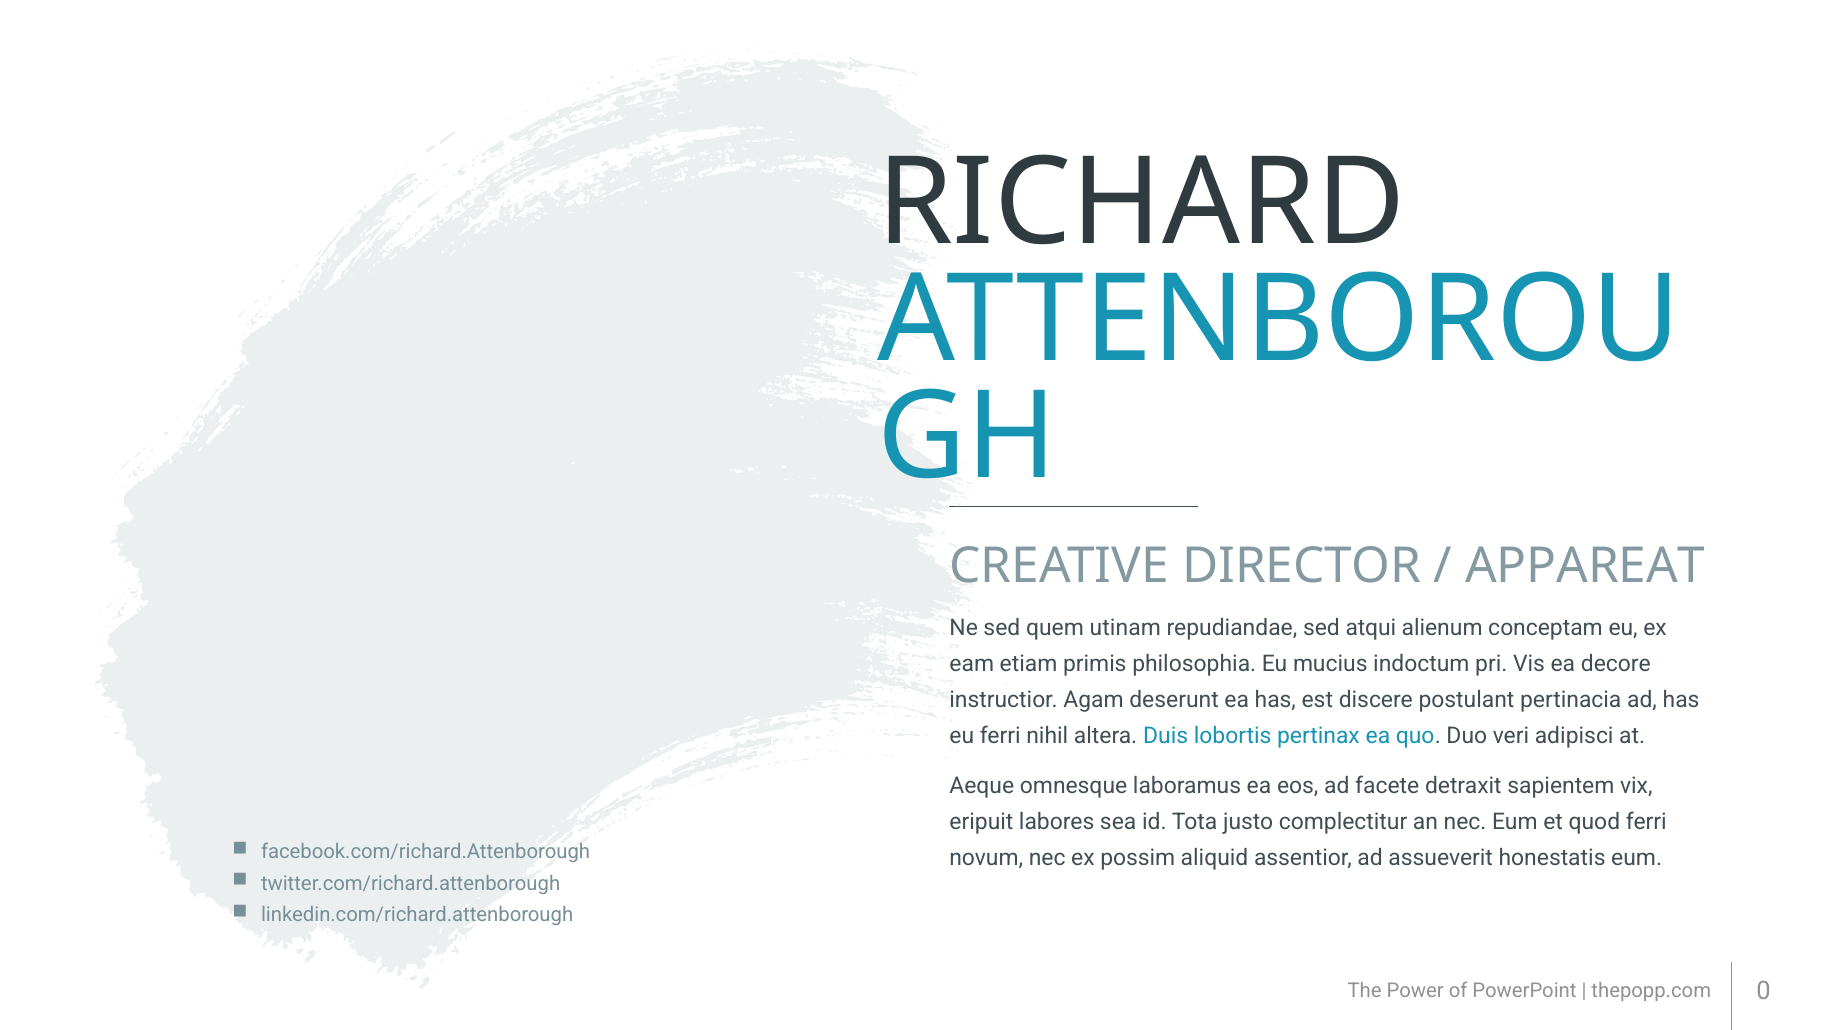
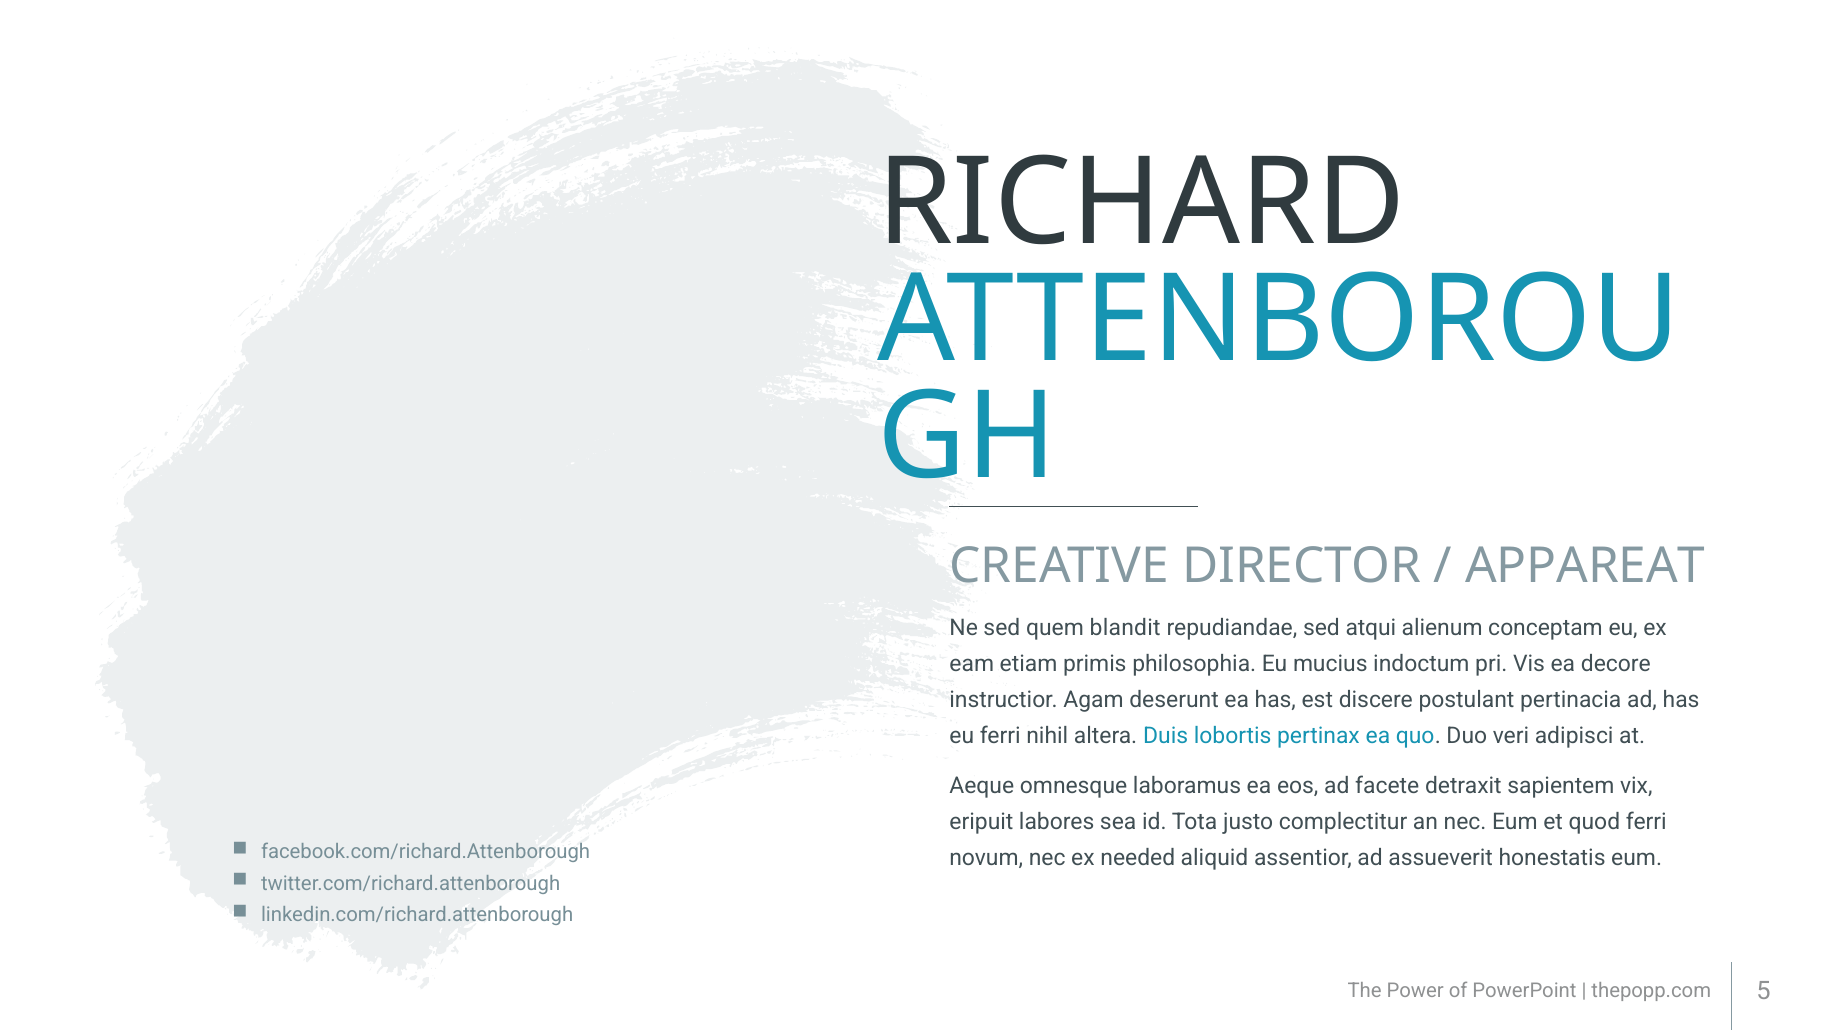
utinam: utinam -> blandit (1125, 629)
possim: possim -> needed (1138, 858)
0: 0 -> 5 (1764, 992)
